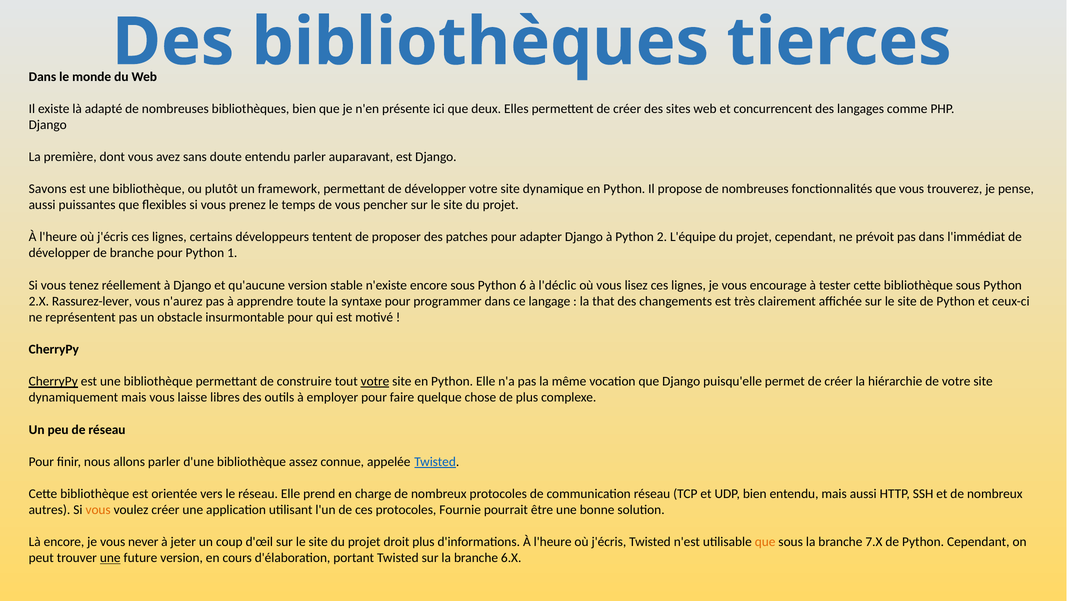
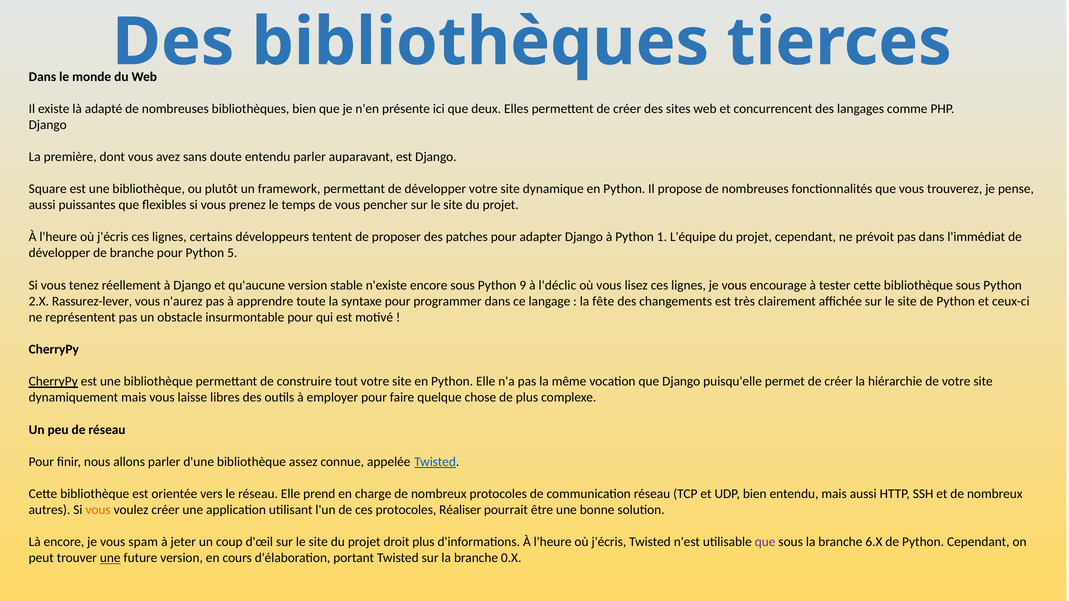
Savons: Savons -> Square (48, 189)
2: 2 -> 1 (662, 237)
1: 1 -> 5 (232, 253)
6: 6 -> 9 (523, 285)
that: that -> fête (603, 301)
votre underline: present -> none (375, 381)
Fournie: Fournie -> Réaliser (460, 510)
never: never -> spam (143, 542)
que colour: orange -> purple (765, 542)
7.X: 7.X -> 6.X (874, 542)
6.X: 6.X -> 0.X (511, 558)
